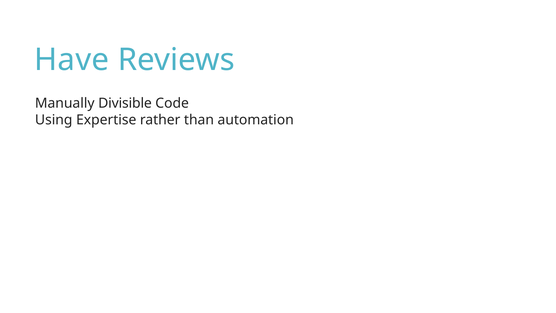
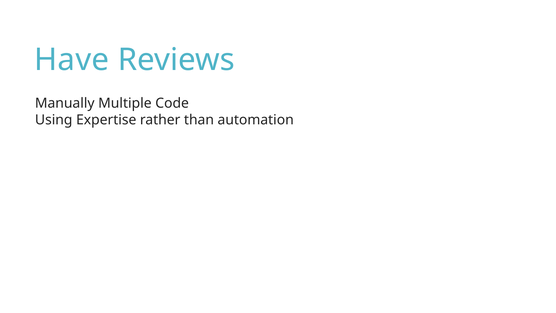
Divisible: Divisible -> Multiple (125, 103)
